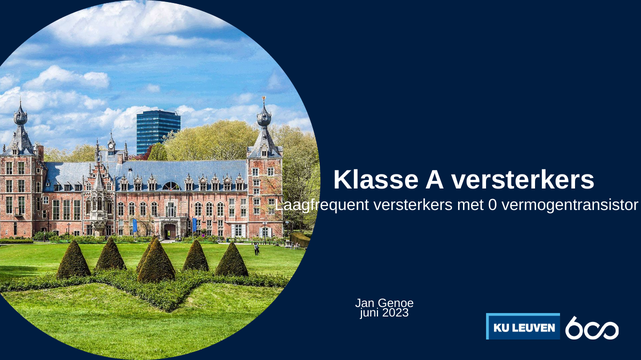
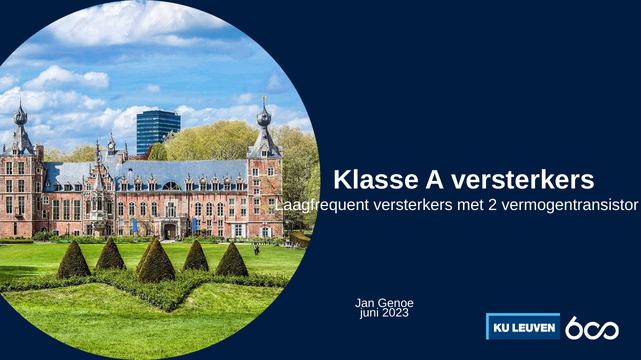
0: 0 -> 2 (493, 205)
